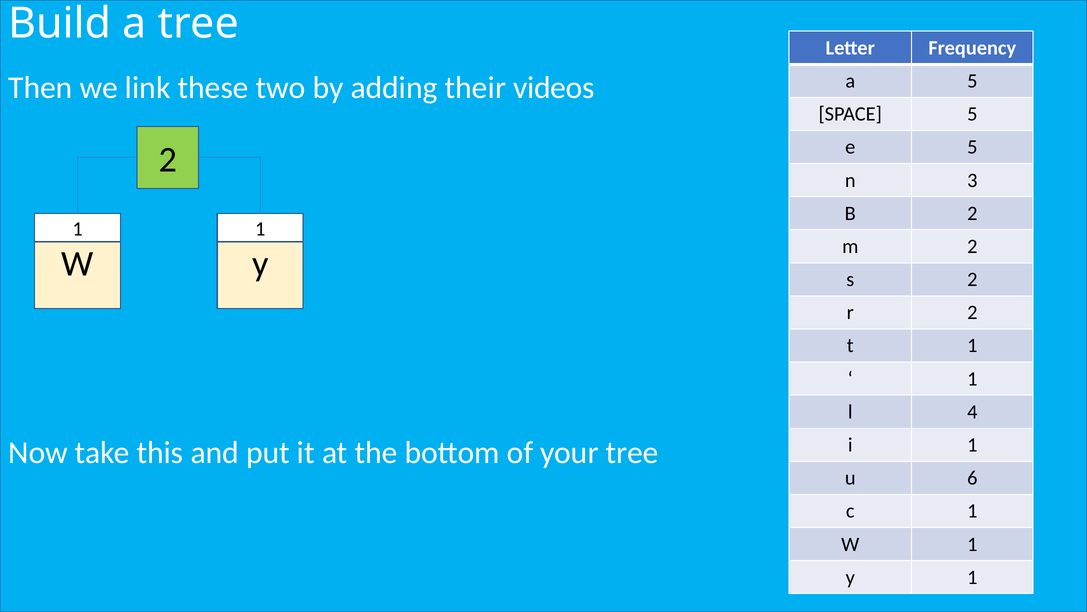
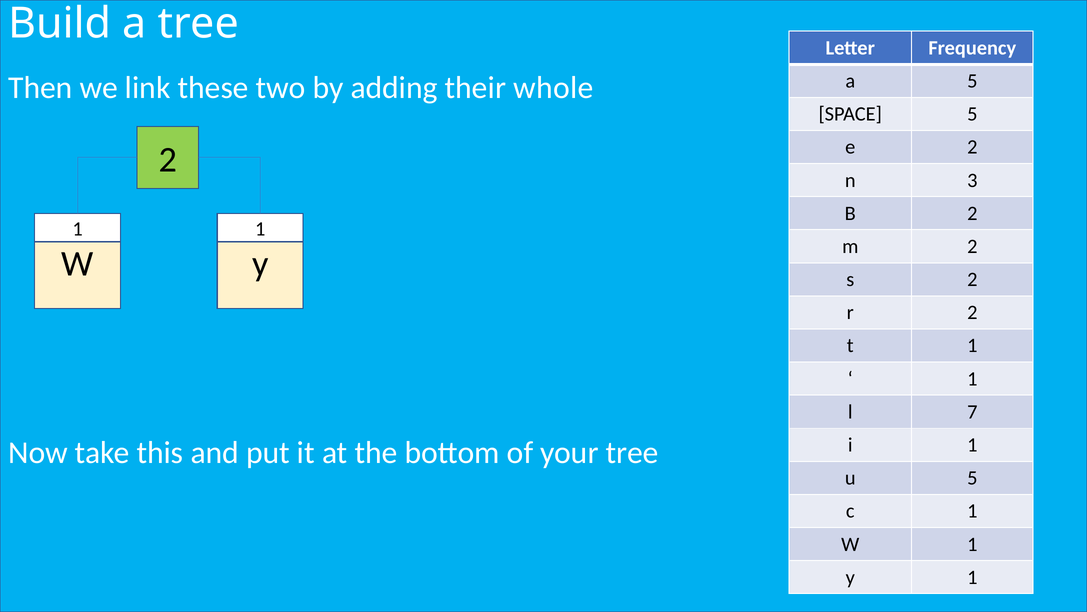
videos: videos -> whole (554, 88)
e 5: 5 -> 2 (972, 147)
4: 4 -> 7 (972, 412)
u 6: 6 -> 5 (972, 478)
